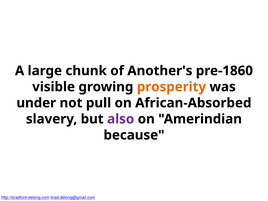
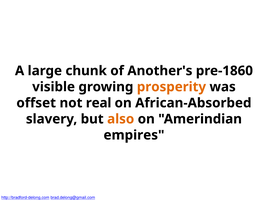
under: under -> offset (36, 103)
pull: pull -> real (99, 103)
also colour: purple -> orange (121, 119)
because: because -> empires (134, 135)
